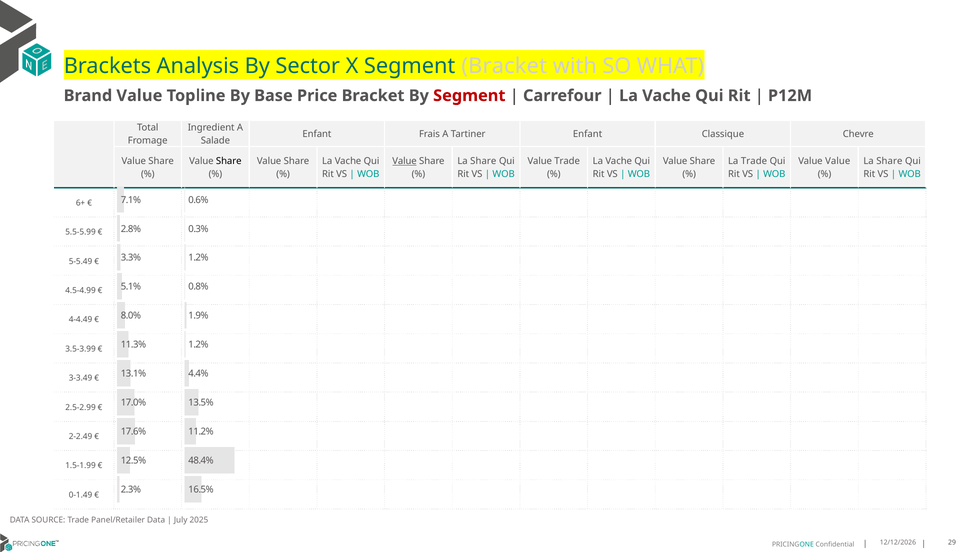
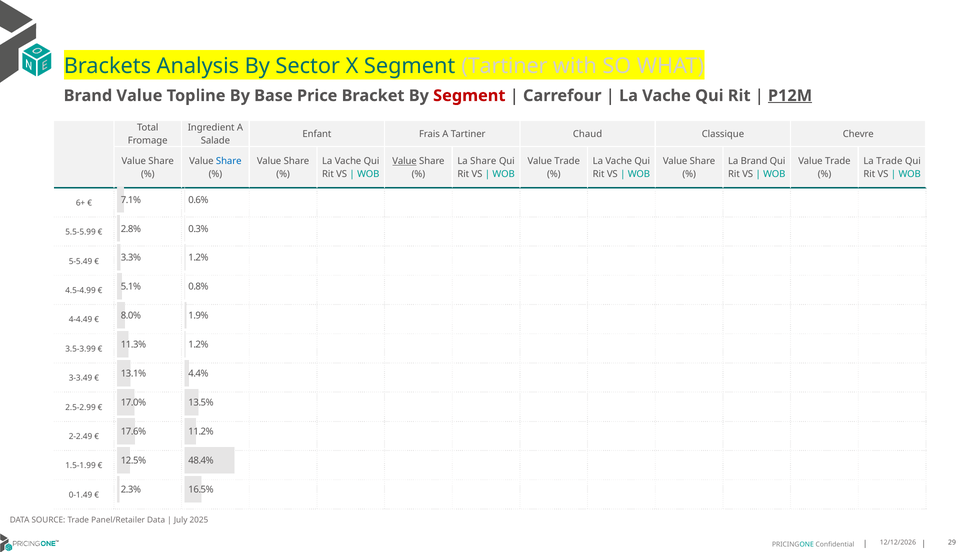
Segment Bracket: Bracket -> Tartiner (504, 66)
P12M underline: none -> present (790, 96)
Tartiner Enfant: Enfant -> Chaud (588, 134)
Share colour: black -> blue (229, 161)
La Trade: Trade -> Brand (754, 161)
Value: Value -> Trade (838, 161)
Share: Share -> Trade (889, 161)
